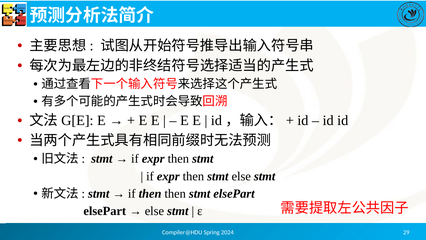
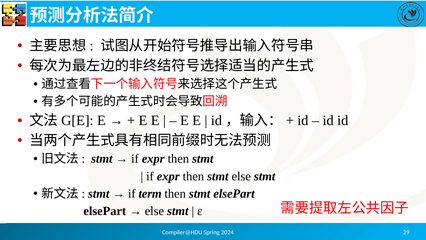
if then: then -> term (150, 193)
